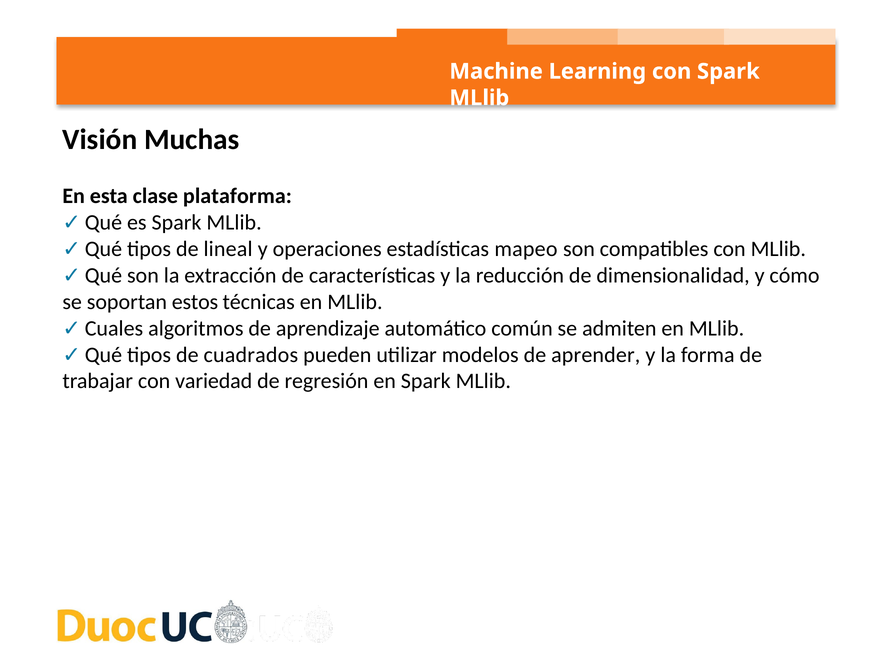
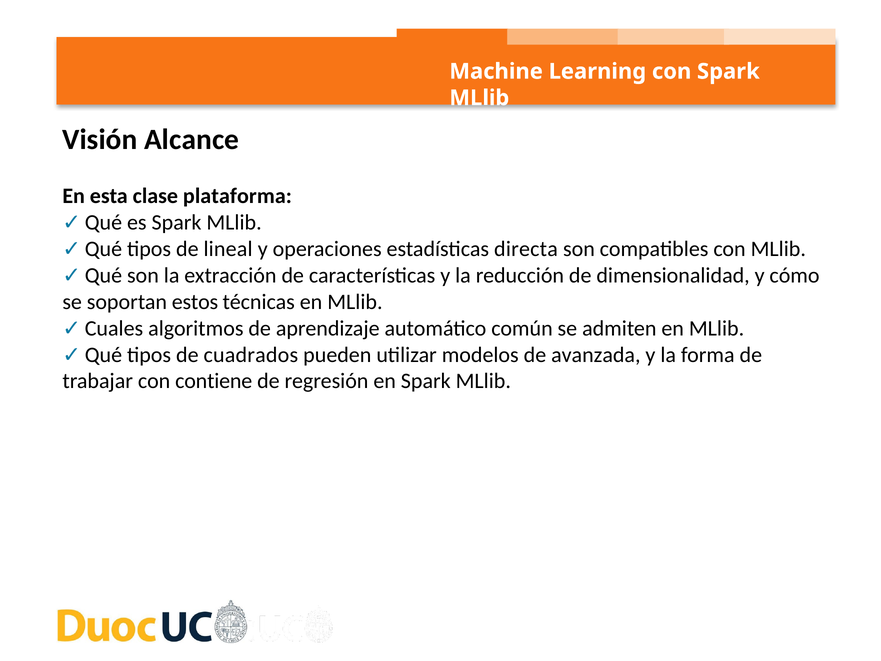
Muchas: Muchas -> Alcance (192, 139)
mapeo: mapeo -> directa (526, 249)
aprender: aprender -> avanzada (596, 355)
variedad: variedad -> contiene (214, 381)
